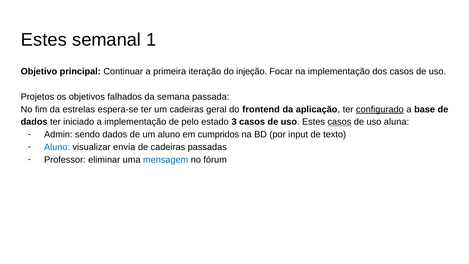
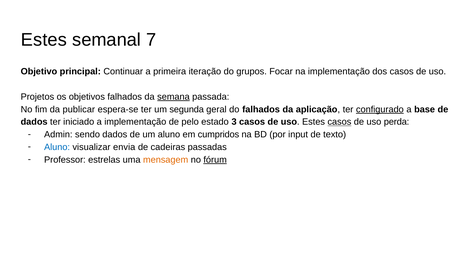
1: 1 -> 7 (151, 40)
injeção: injeção -> grupos (252, 72)
semana underline: none -> present (173, 97)
estrelas: estrelas -> publicar (79, 109)
um cadeiras: cadeiras -> segunda (187, 109)
do frontend: frontend -> falhados (261, 109)
aluna: aluna -> perda (397, 122)
eliminar: eliminar -> estrelas (104, 160)
mensagem colour: blue -> orange (166, 160)
fórum underline: none -> present (215, 160)
